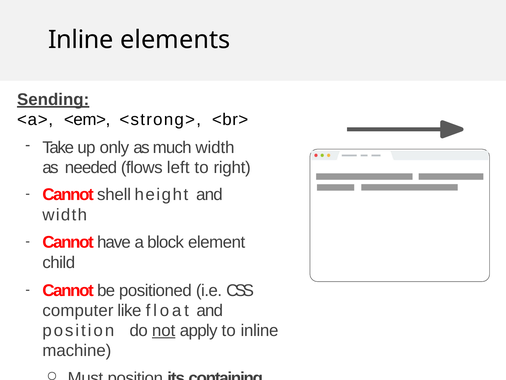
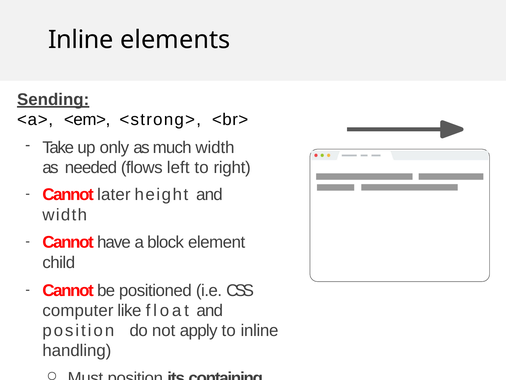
shell: shell -> later (114, 194)
not underline: present -> none (164, 330)
machine: machine -> handling (77, 350)
